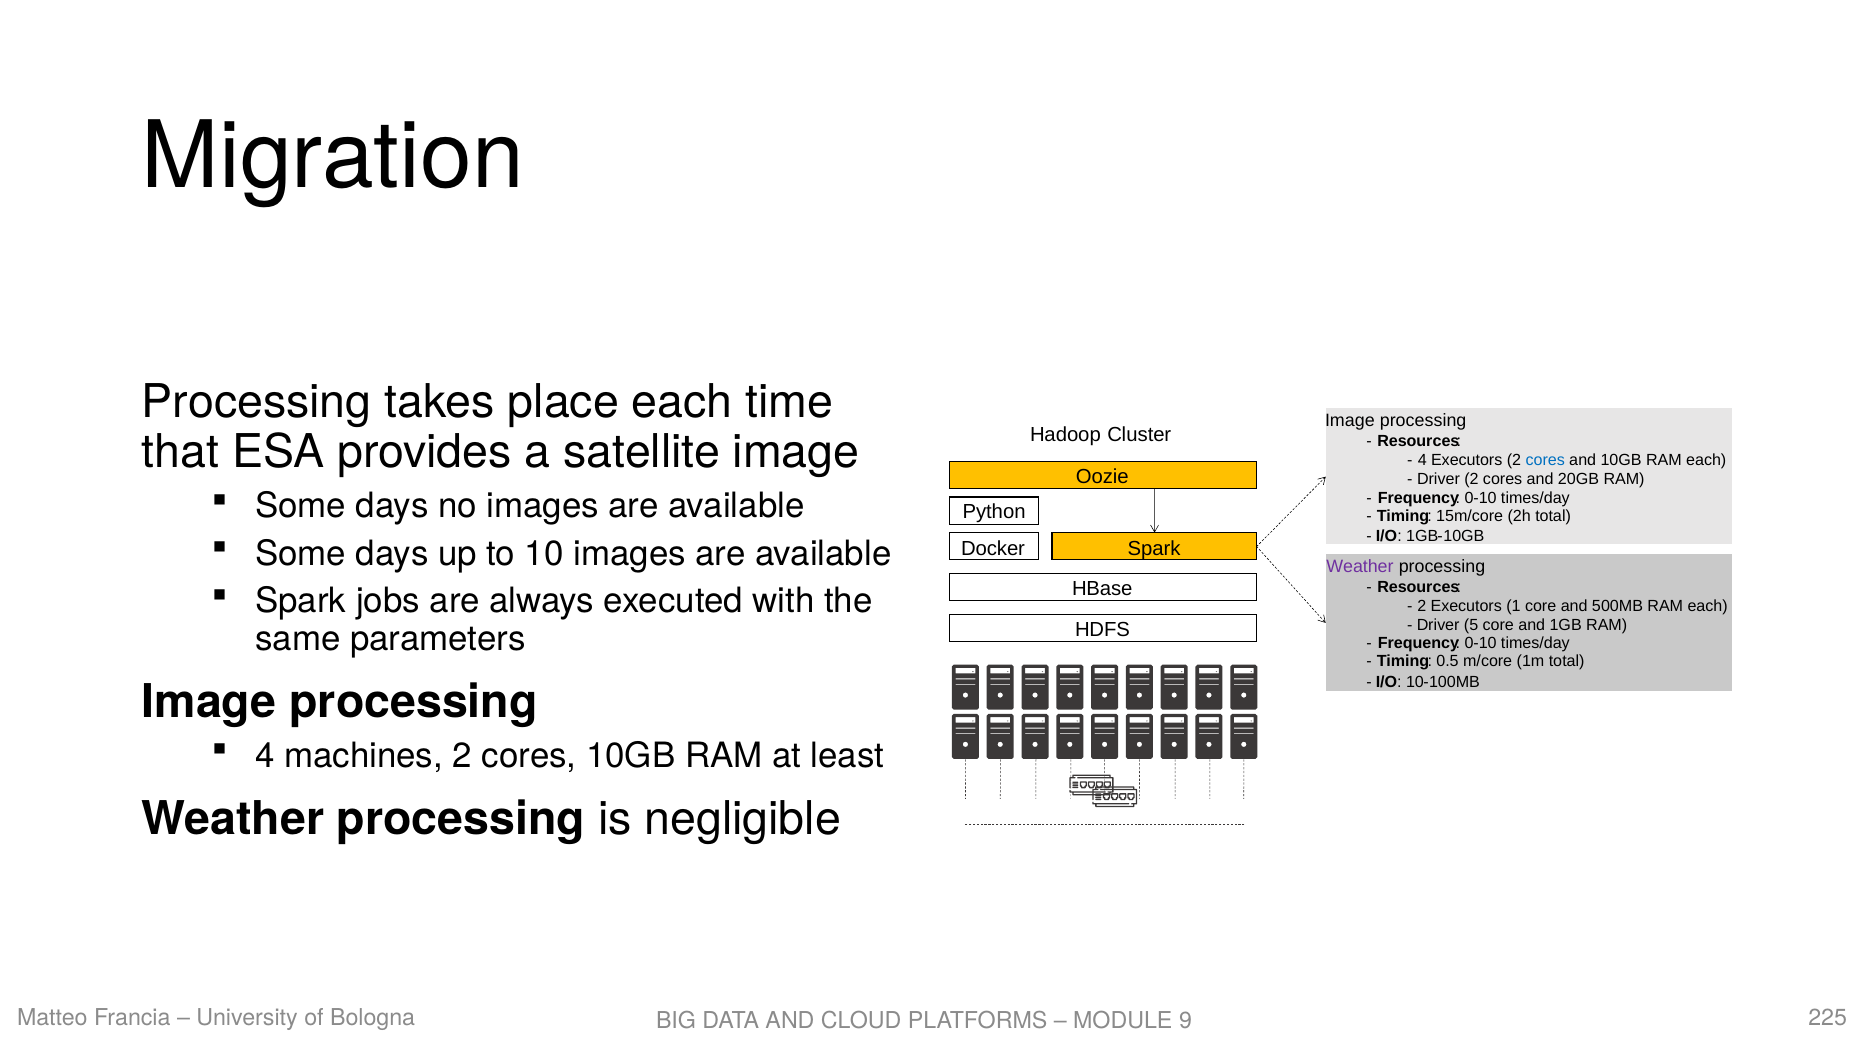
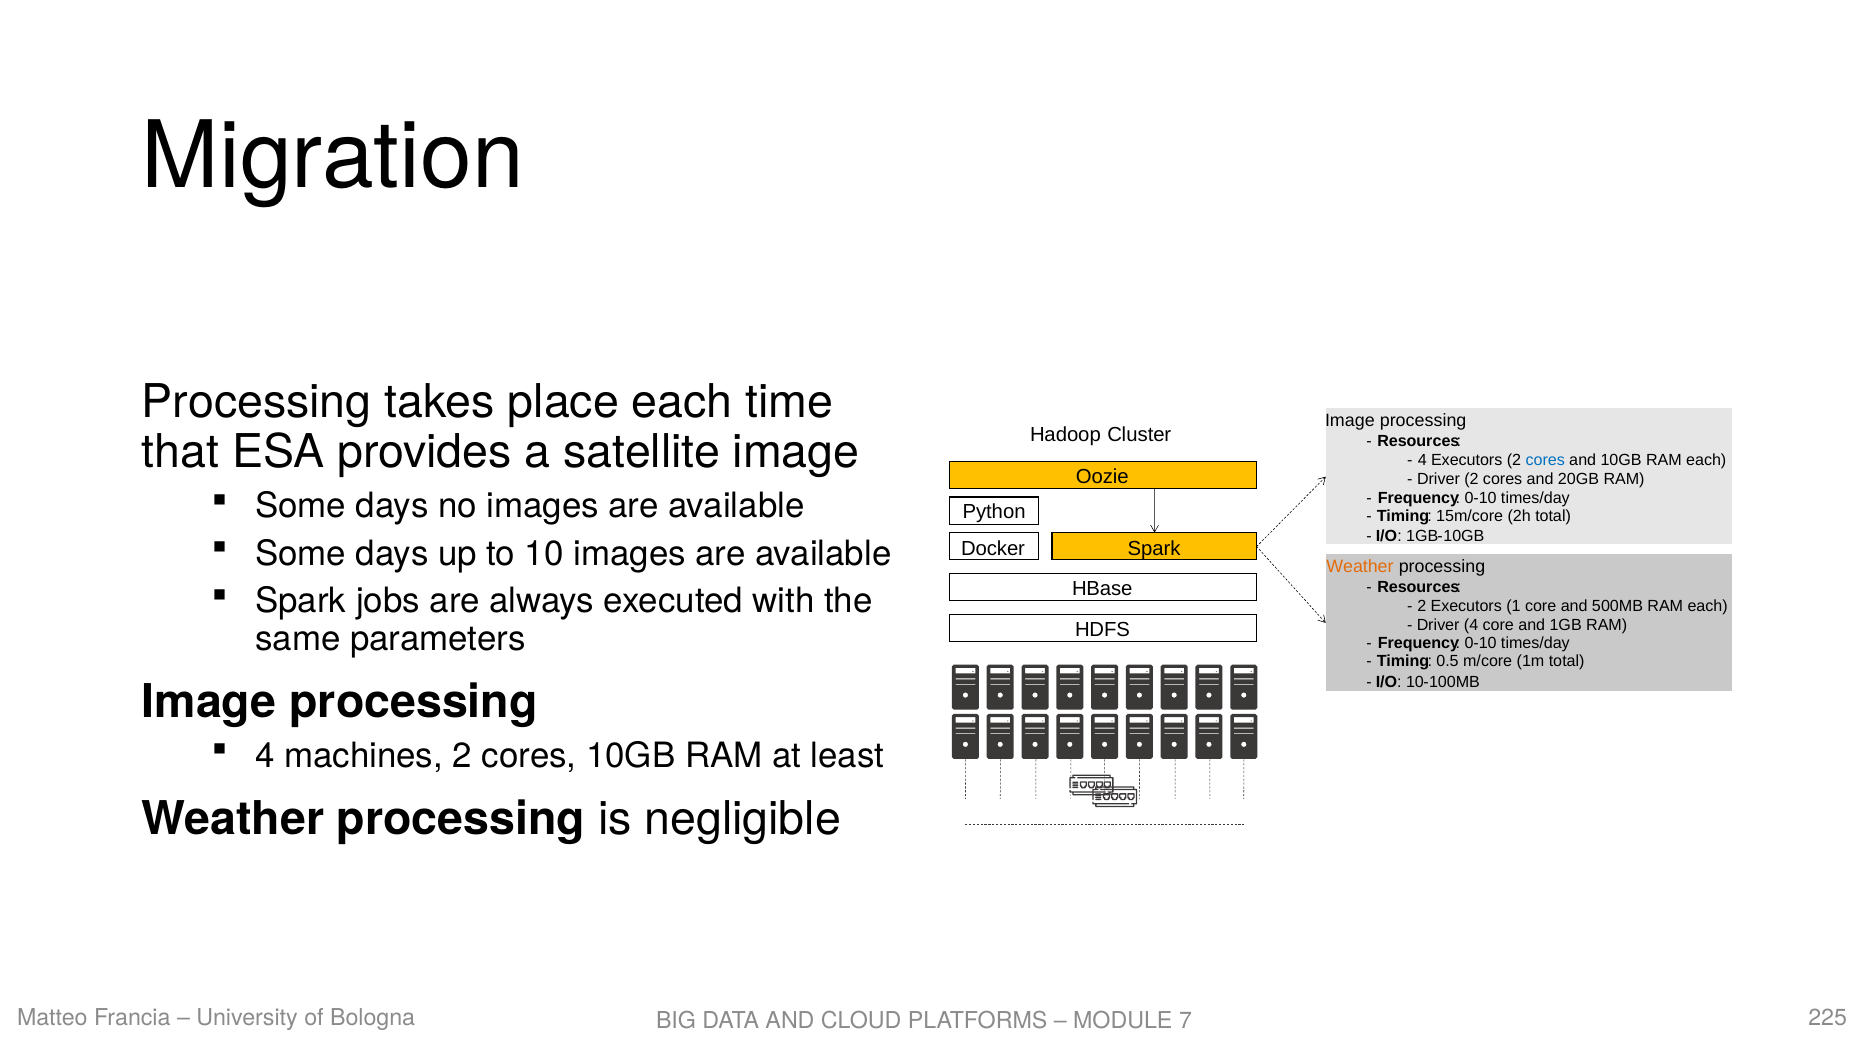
Weather colour: purple -> orange (1360, 567)
Driver 5: 5 -> 4 (1471, 625)
9: 9 -> 7 (1185, 1021)
